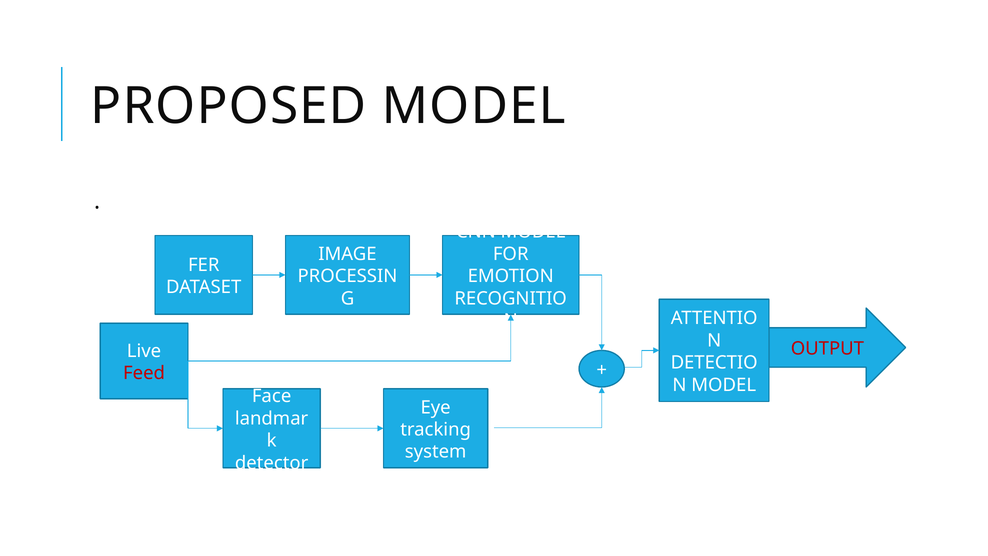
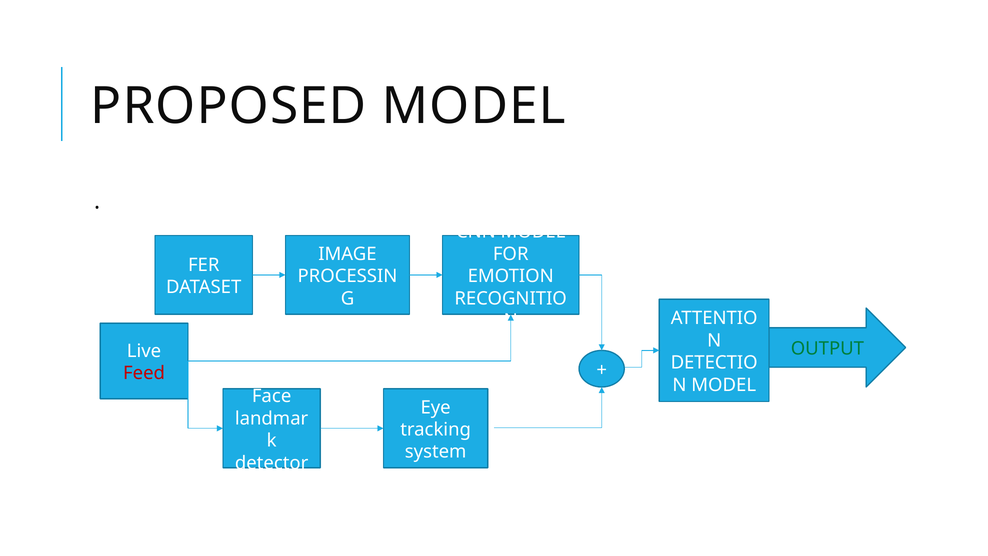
OUTPUT colour: red -> green (827, 349)
